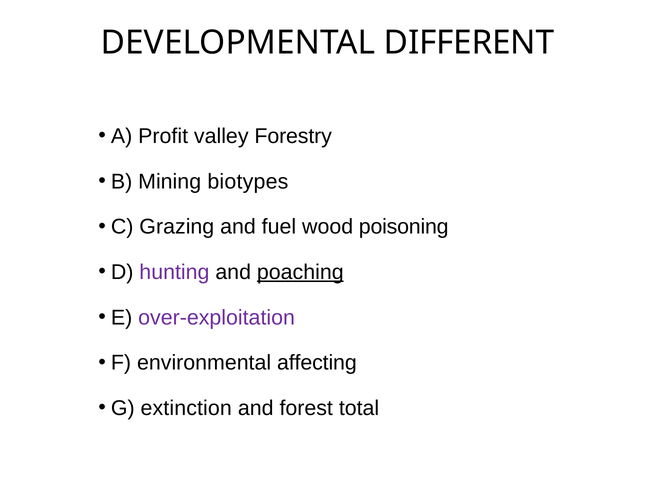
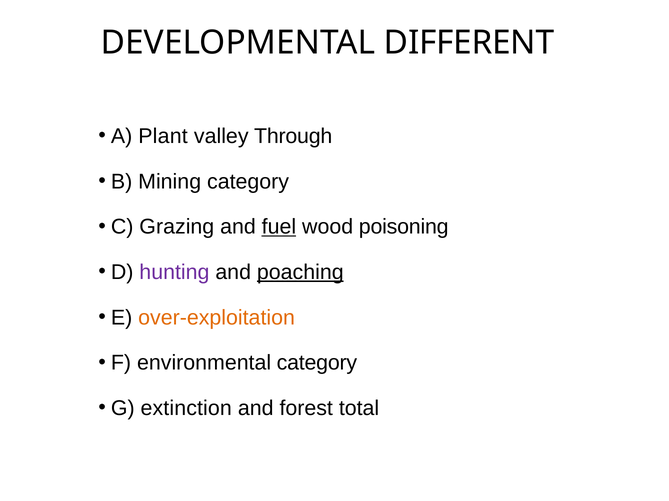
Profit: Profit -> Plant (163, 136)
Forestry: Forestry -> Through (293, 136)
Mining biotypes: biotypes -> category (248, 182)
fuel underline: none -> present (279, 227)
over-exploitation colour: purple -> orange (217, 318)
environmental affecting: affecting -> category (317, 363)
